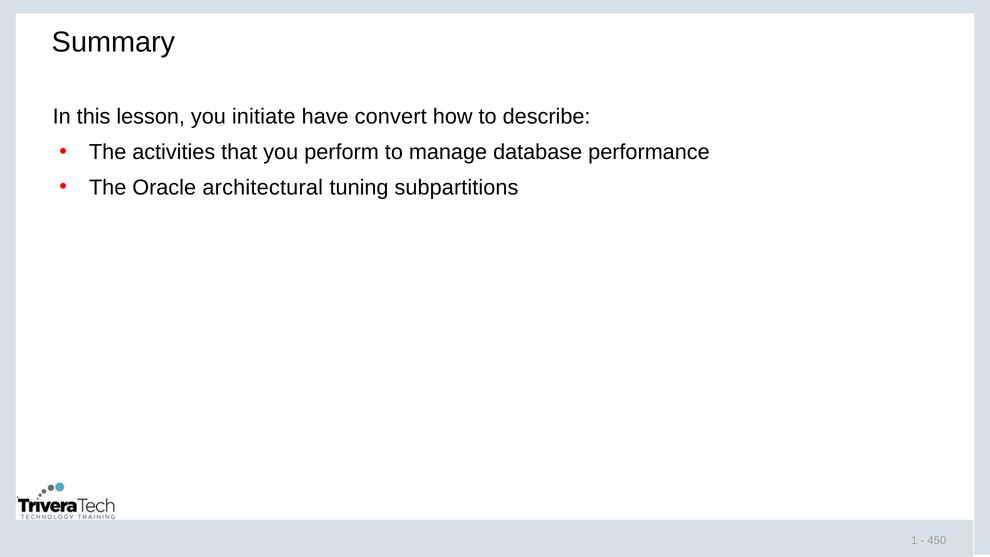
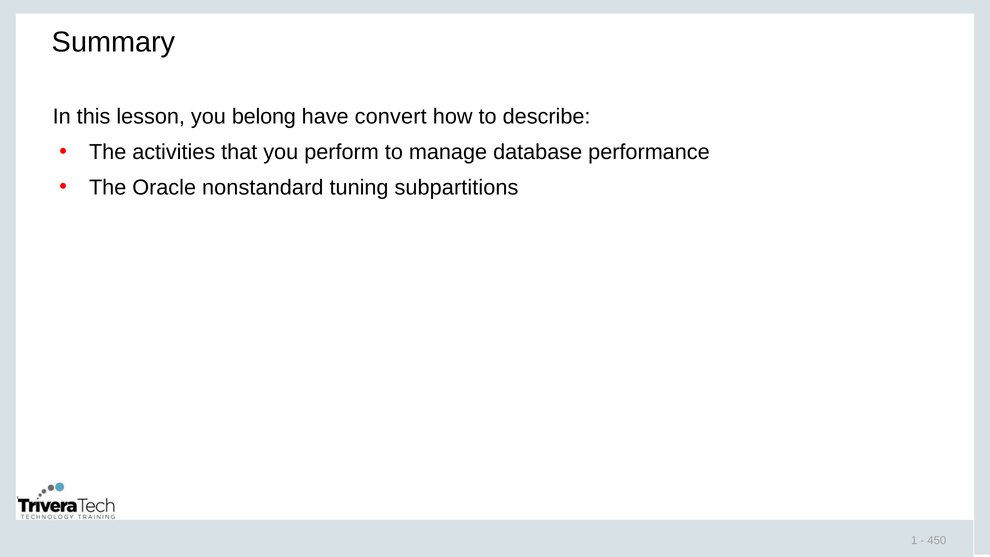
initiate: initiate -> belong (264, 117)
architectural: architectural -> nonstandard (263, 187)
